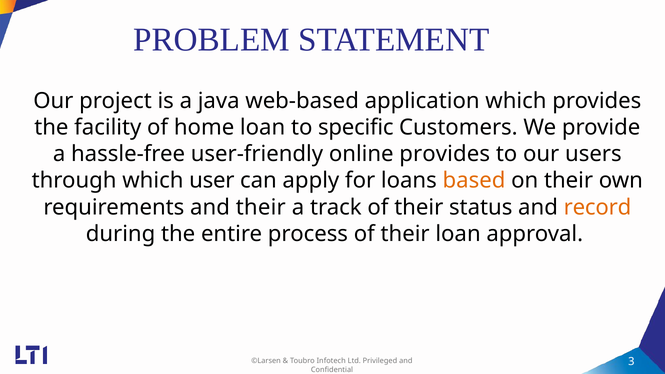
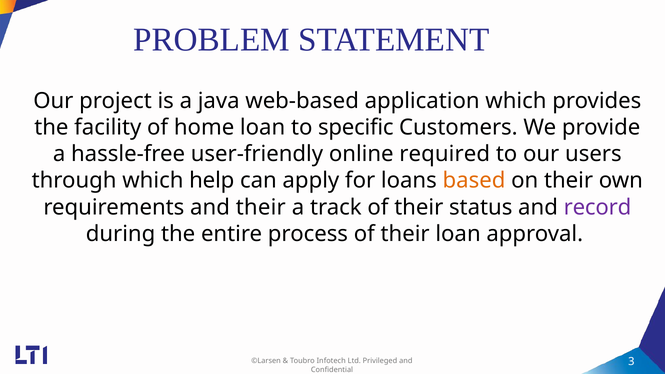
online provides: provides -> required (445, 154)
user: user -> help (212, 181)
record colour: orange -> purple (598, 207)
